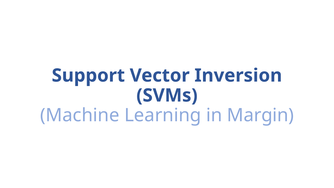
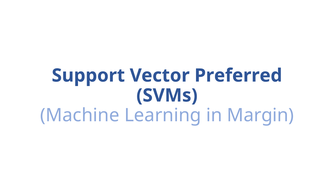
Inversion: Inversion -> Preferred (238, 75)
